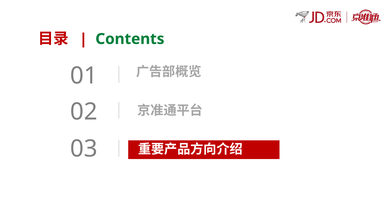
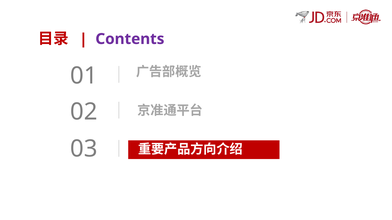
Contents colour: green -> purple (130, 39)
